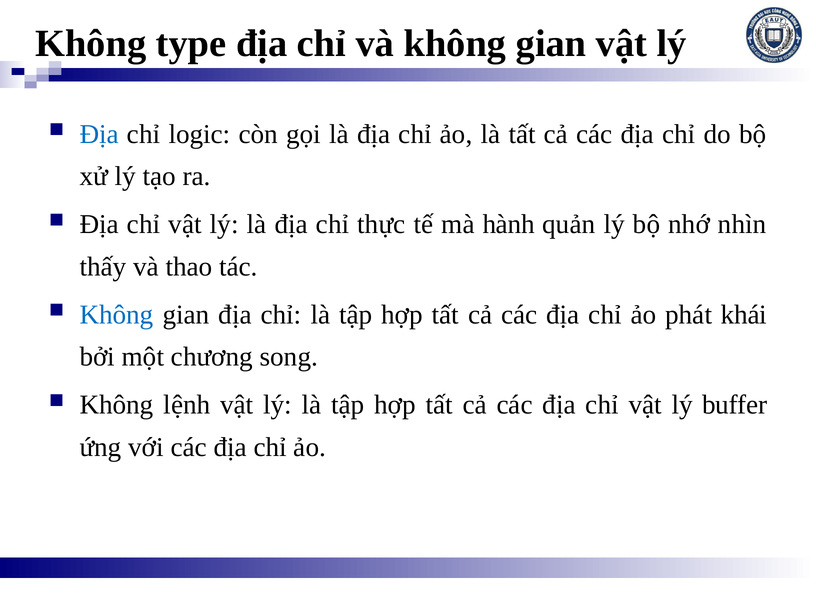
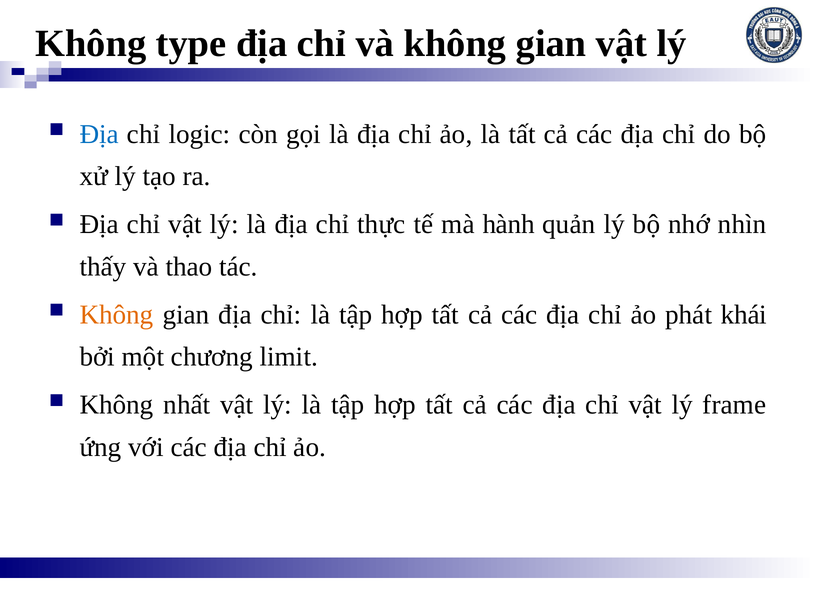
Không colour: blue -> orange (117, 315)
song: song -> limit (289, 357)
lệnh: lệnh -> nhất (187, 405)
buffer: buffer -> frame (734, 405)
